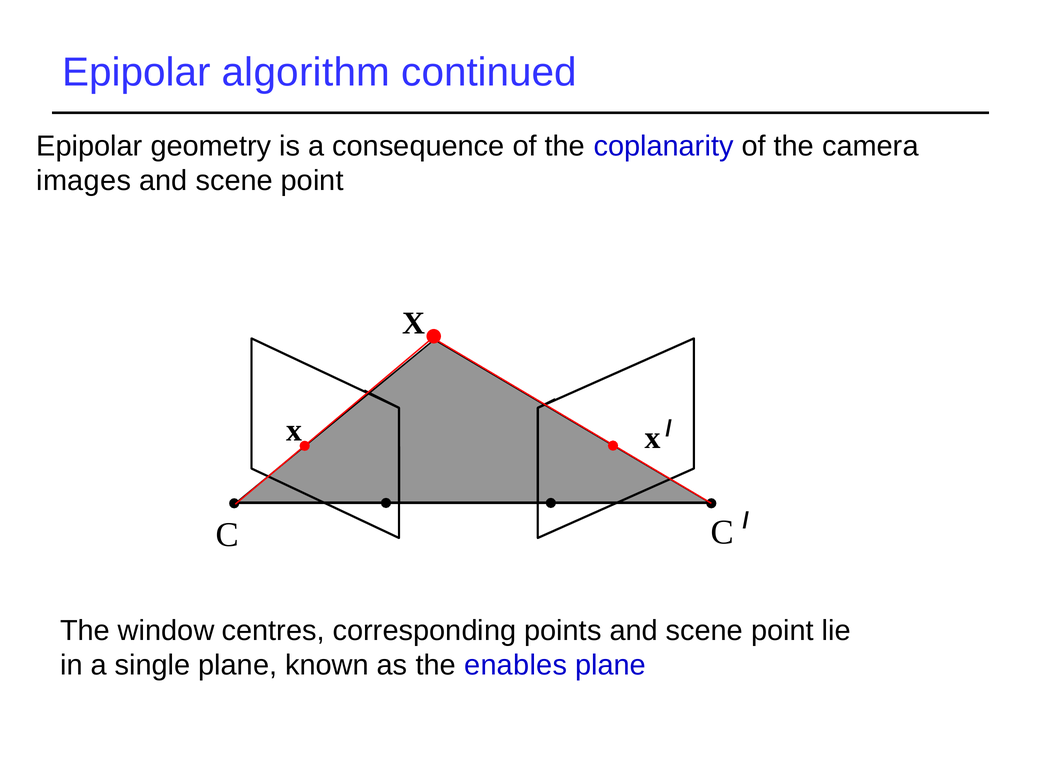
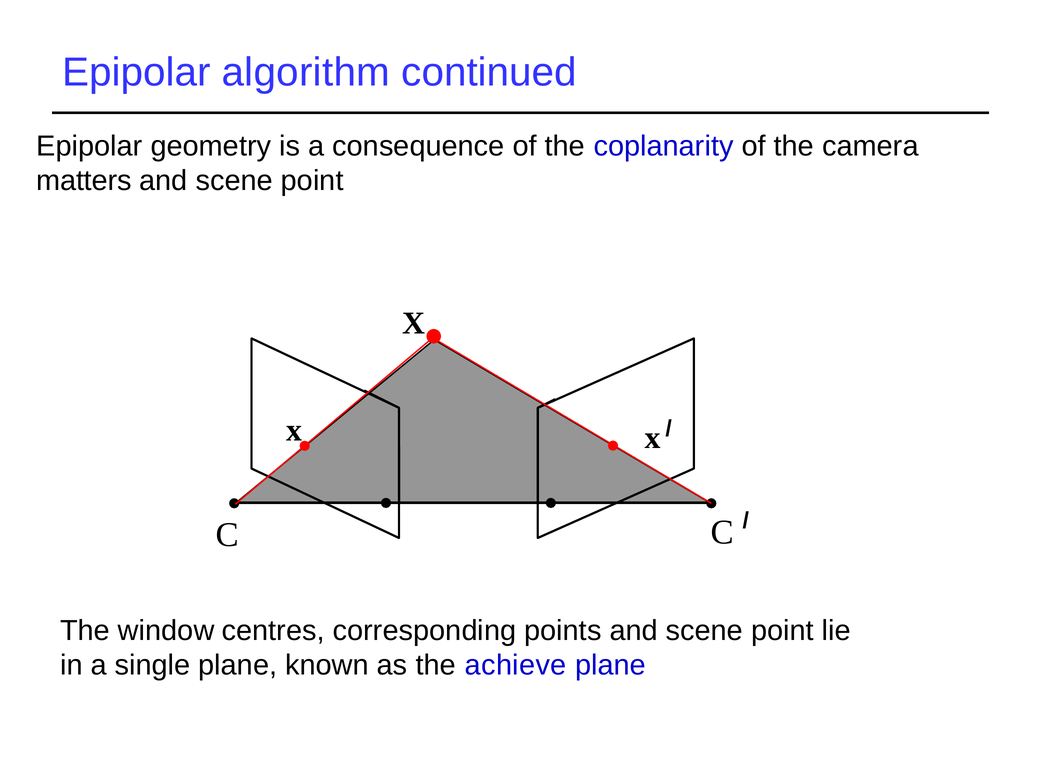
images: images -> matters (84, 181)
enables: enables -> achieve (516, 665)
